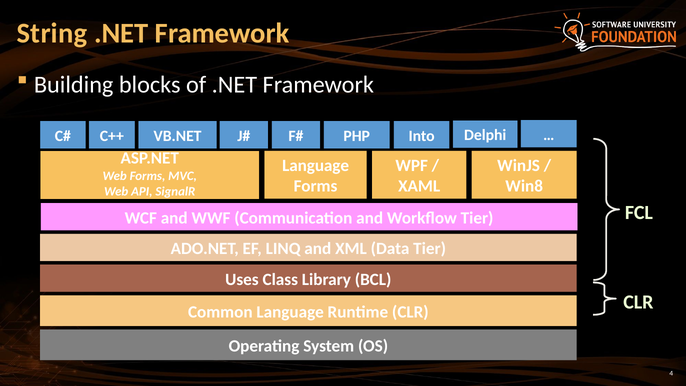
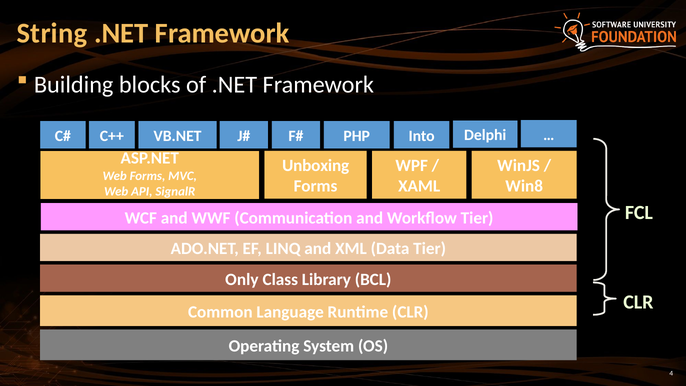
Language: Language -> Unboxing (316, 166)
Uses: Uses -> Only (242, 279)
